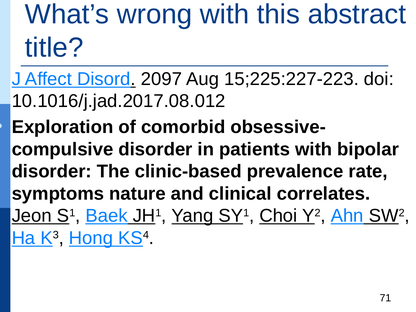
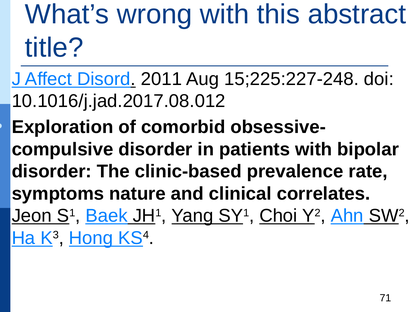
2097: 2097 -> 2011 (161, 79)
15;225:227-223: 15;225:227-223 -> 15;225:227-248 (291, 79)
